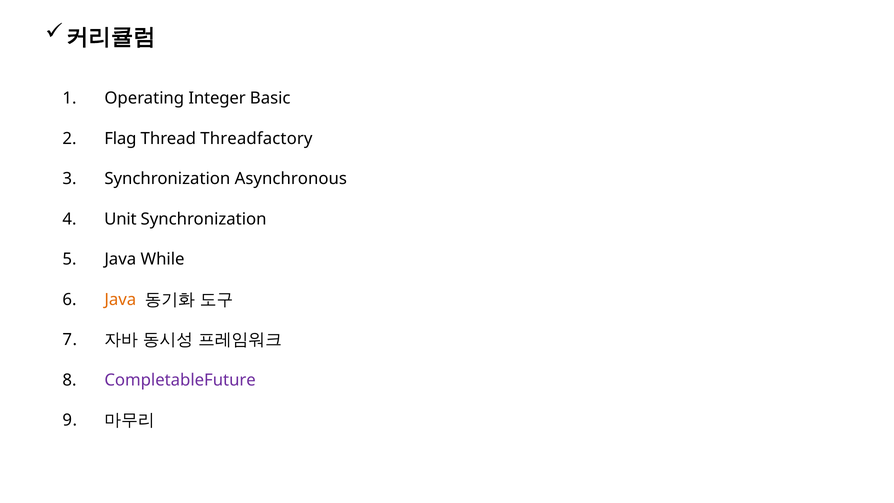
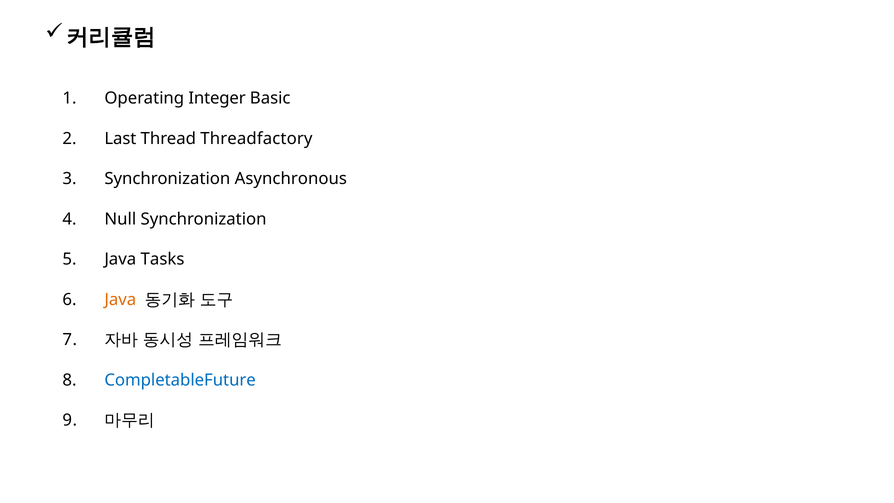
Flag: Flag -> Last (120, 139)
Unit: Unit -> Null (120, 219)
While: While -> Tasks (163, 259)
CompletableFuture colour: purple -> blue (180, 380)
